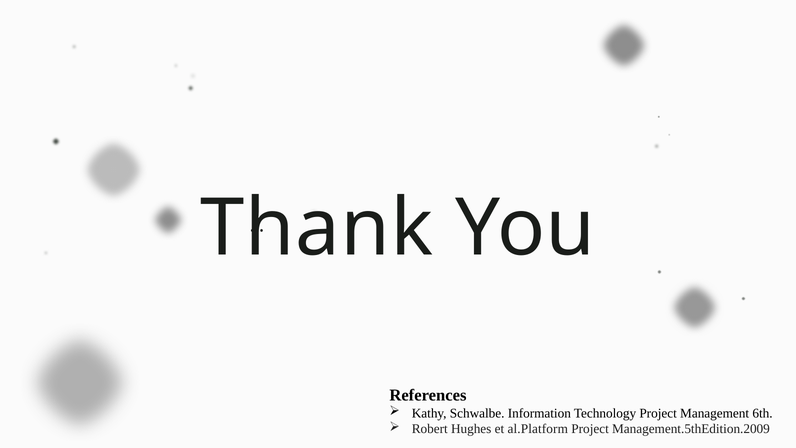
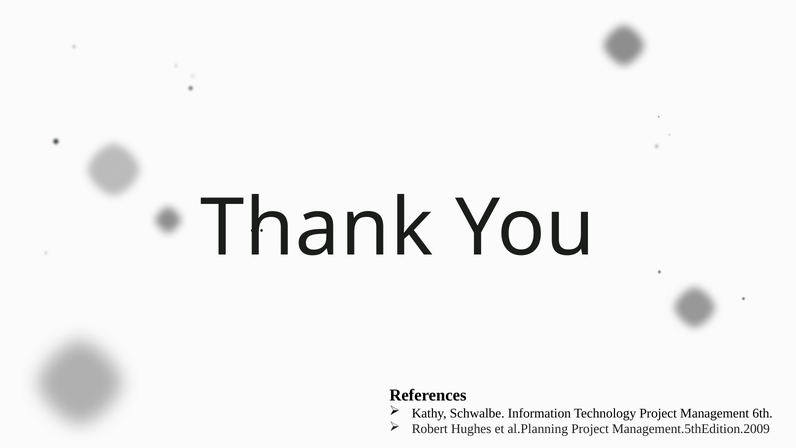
al.Platform: al.Platform -> al.Planning (538, 429)
